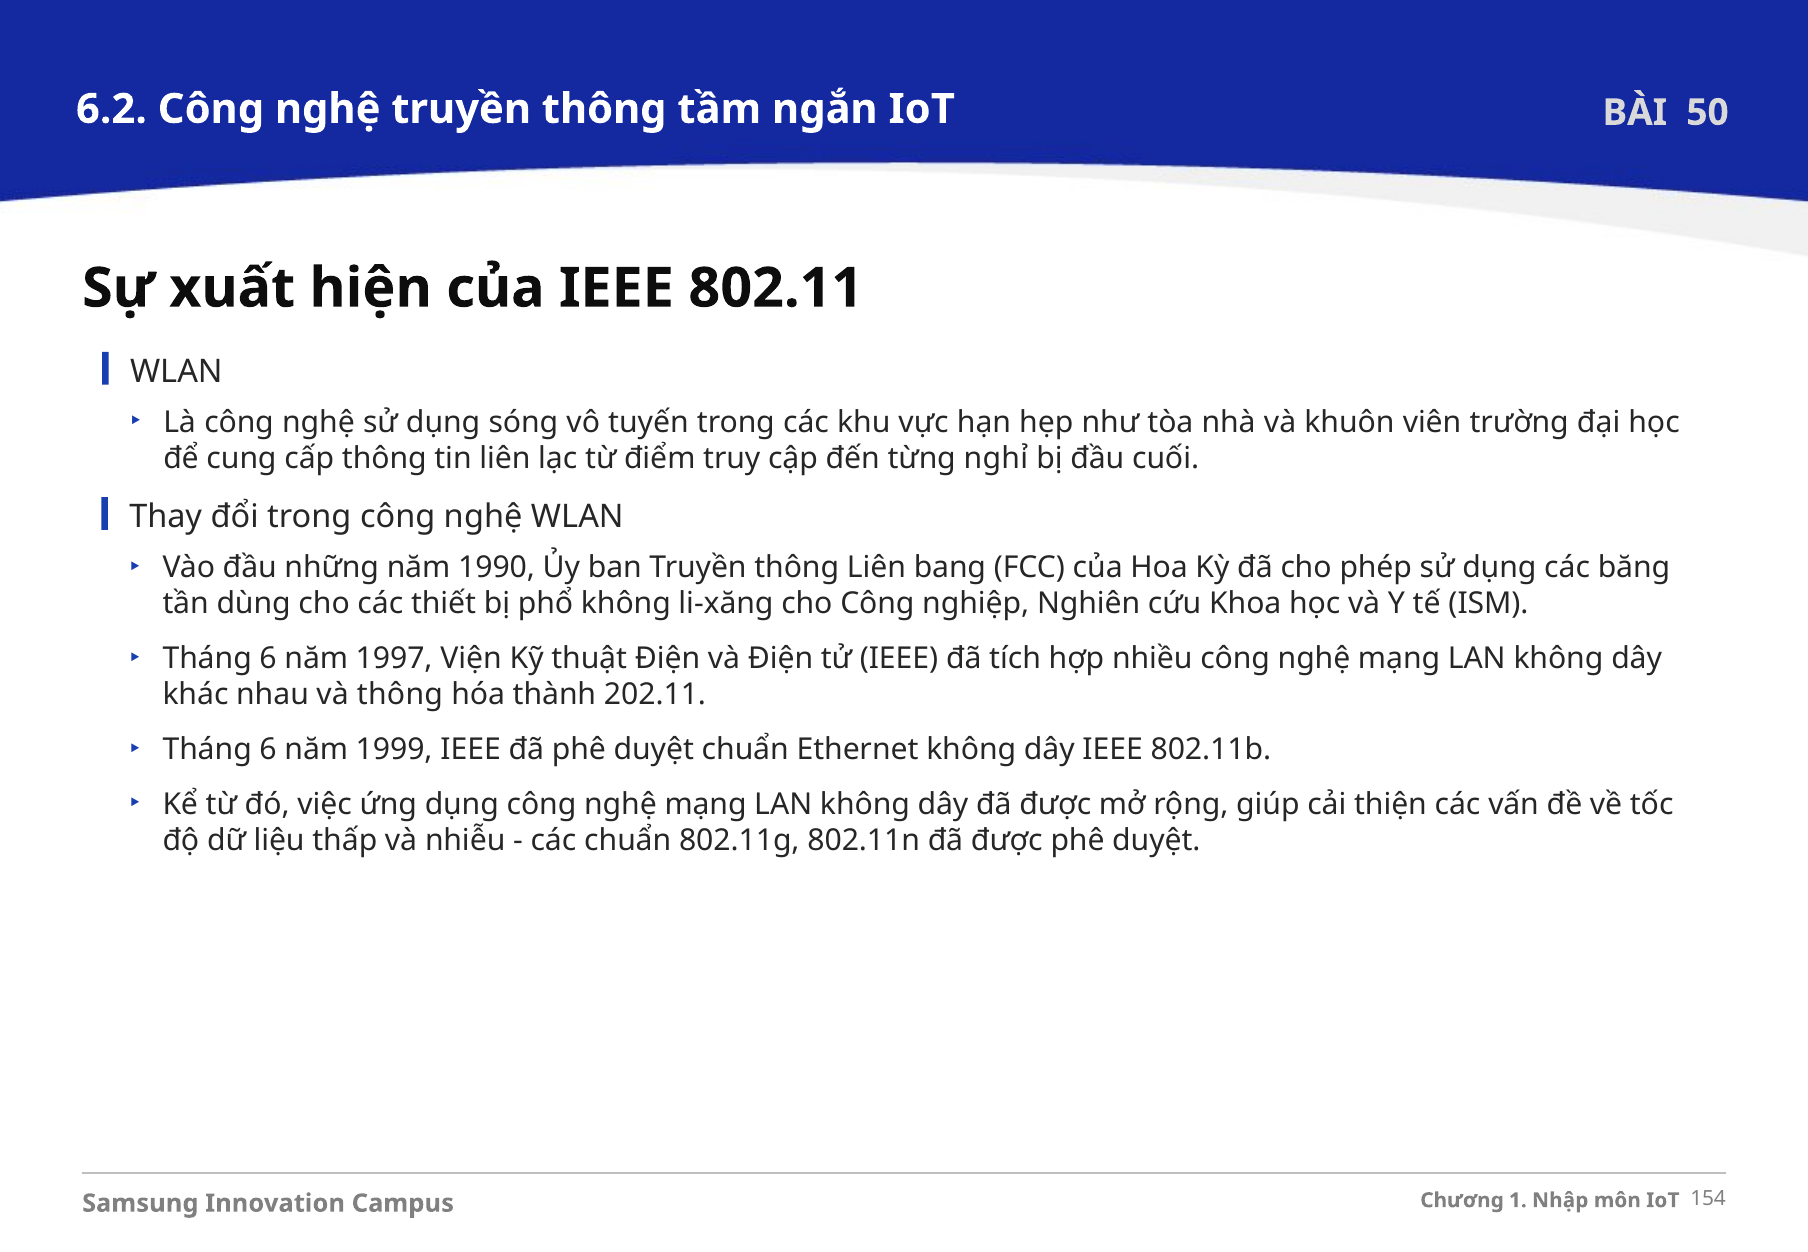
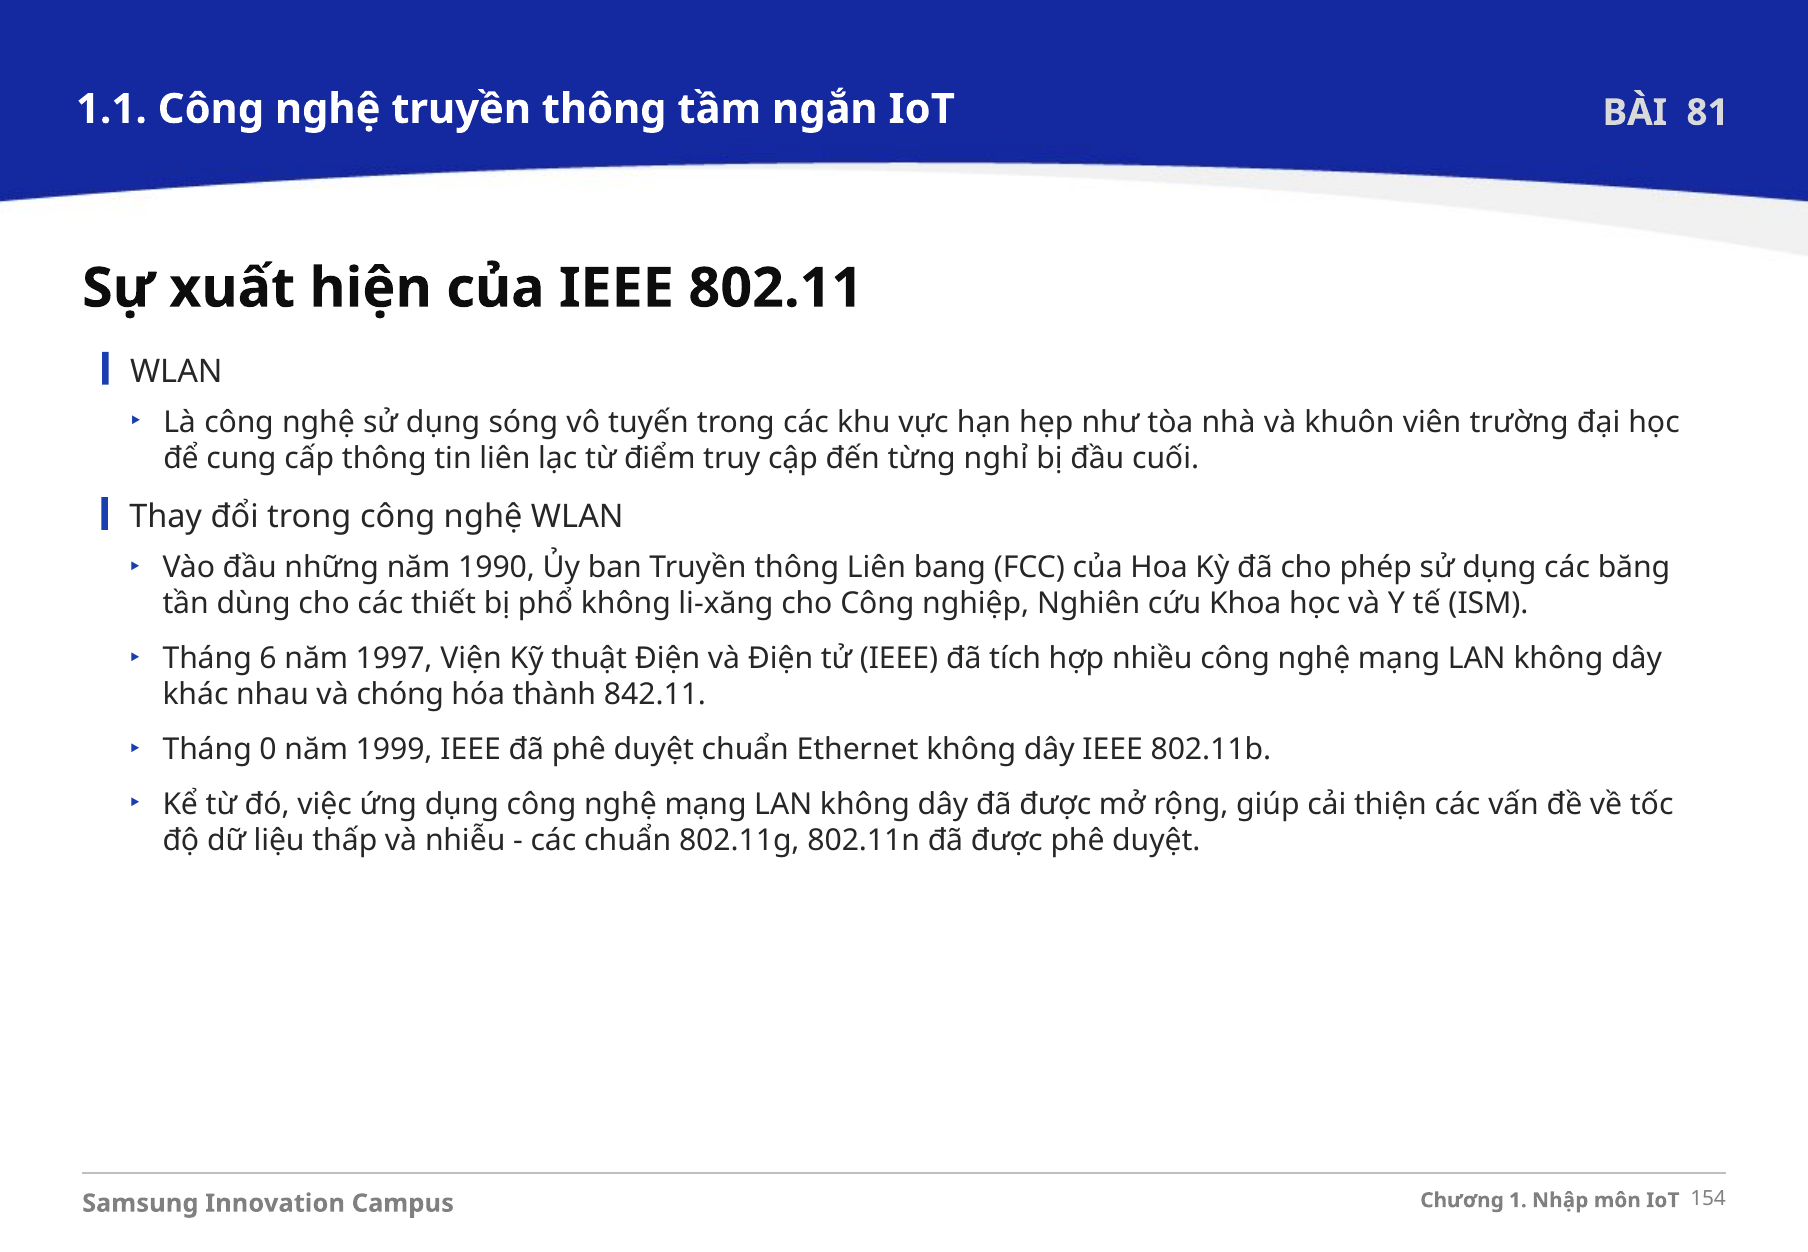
6.2: 6.2 -> 1.1 (111, 109)
50: 50 -> 81 (1708, 113)
và thông: thông -> chóng (400, 695)
202.11: 202.11 -> 842.11 (655, 695)
6: 6 -> 0 (268, 750)
